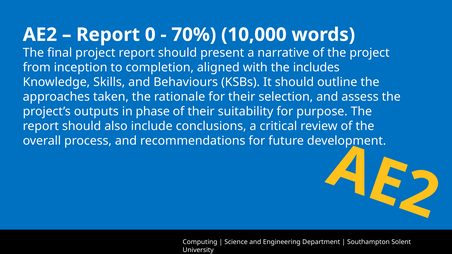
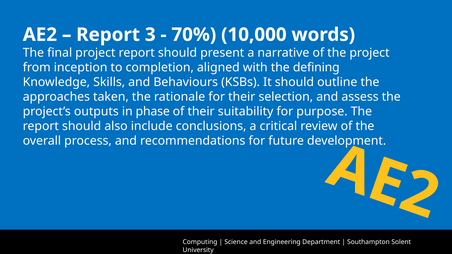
0: 0 -> 3 (150, 35)
includes: includes -> defining (316, 68)
